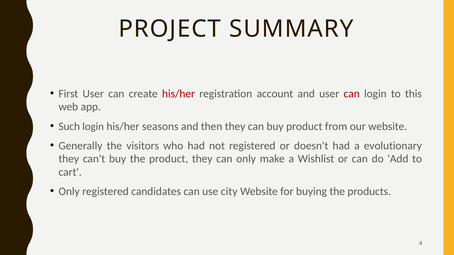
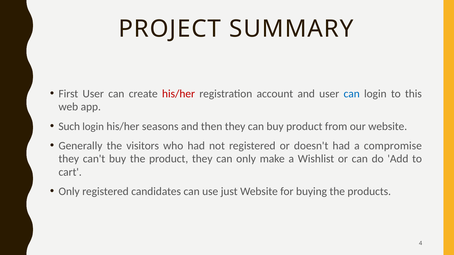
can colour: red -> blue (352, 94)
evolutionary: evolutionary -> compromise (393, 146)
city: city -> just (229, 192)
